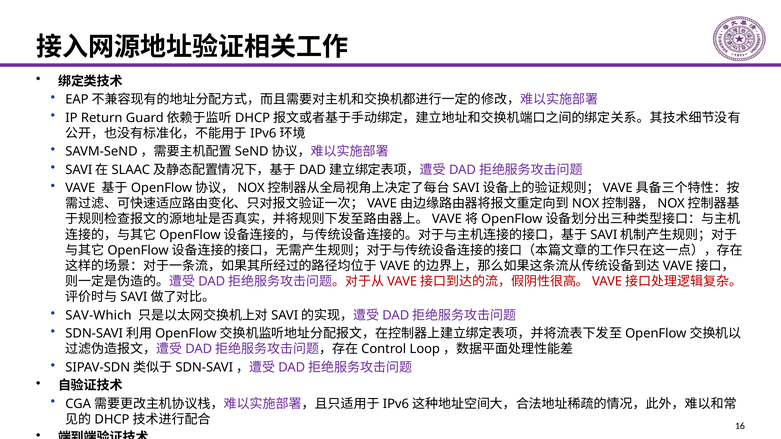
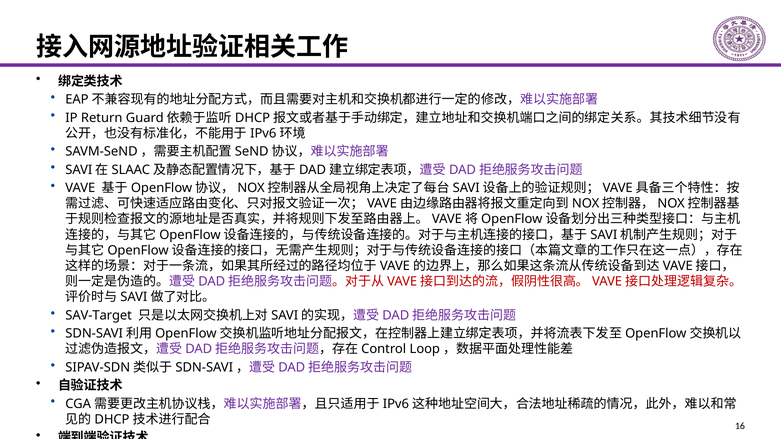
SAV-Which: SAV-Which -> SAV-Target (99, 316)
